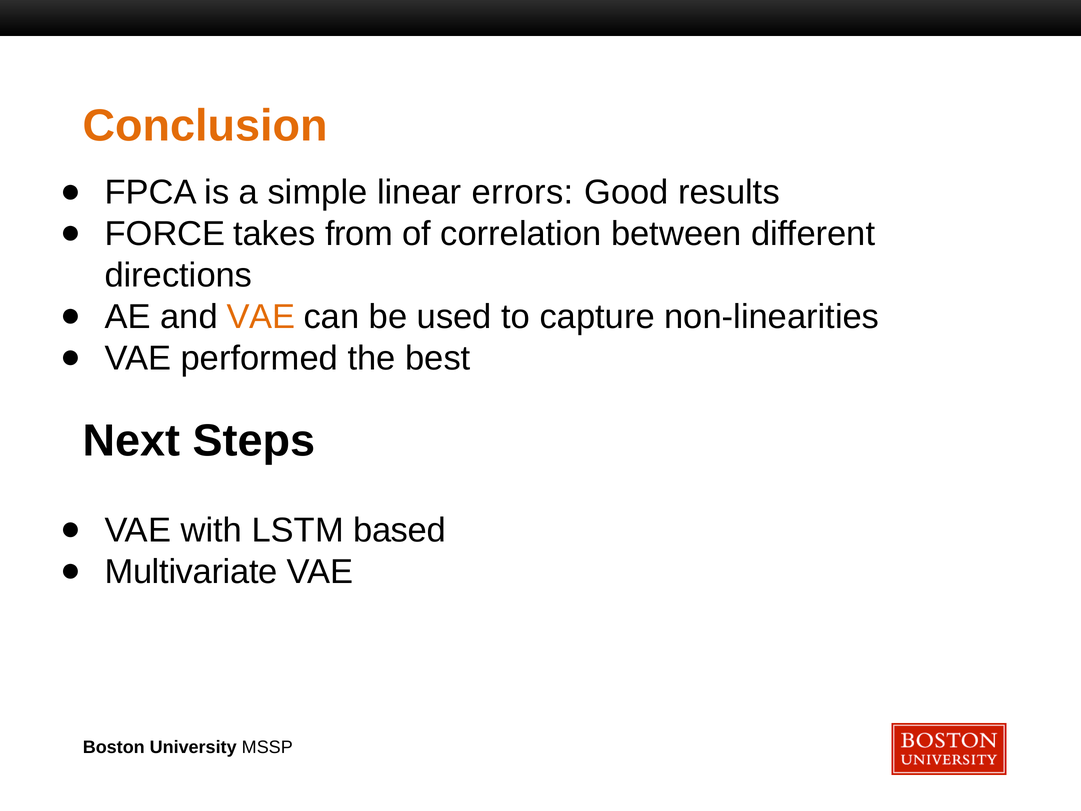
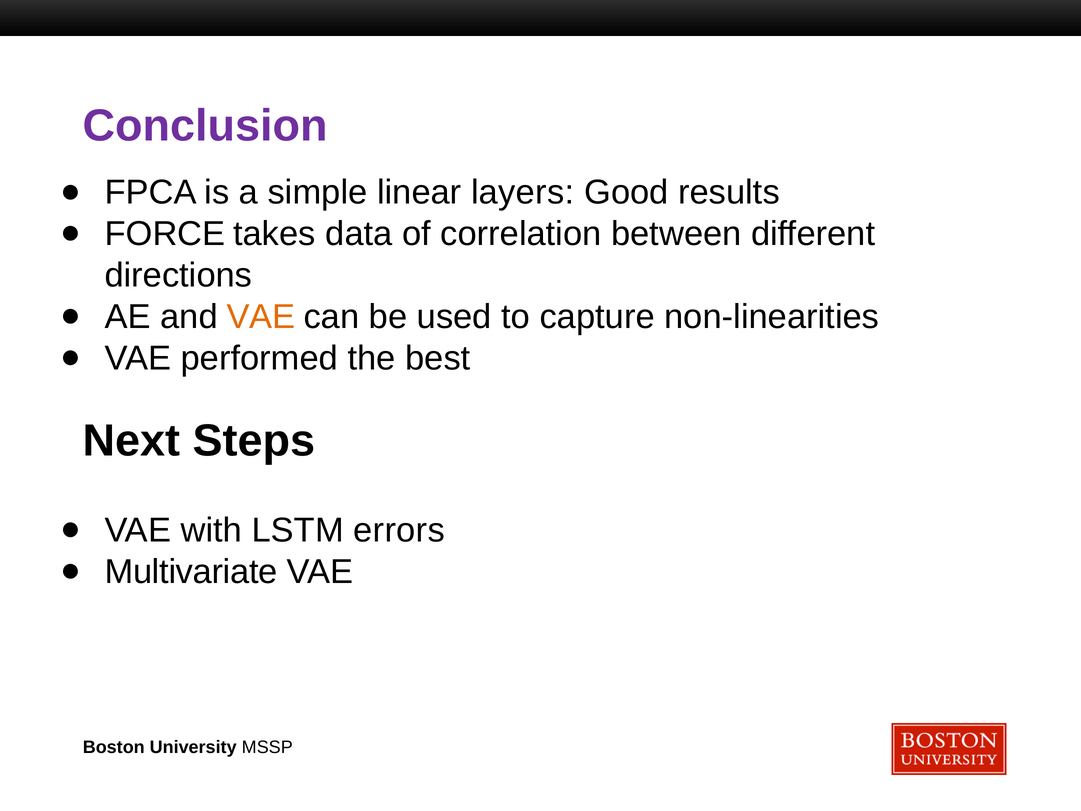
Conclusion colour: orange -> purple (205, 126)
errors: errors -> layers (523, 192)
from: from -> data (359, 234)
based: based -> errors (399, 530)
